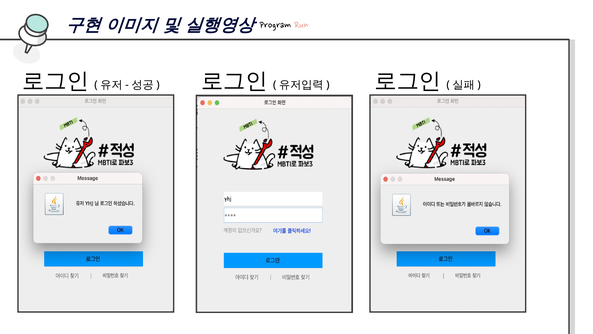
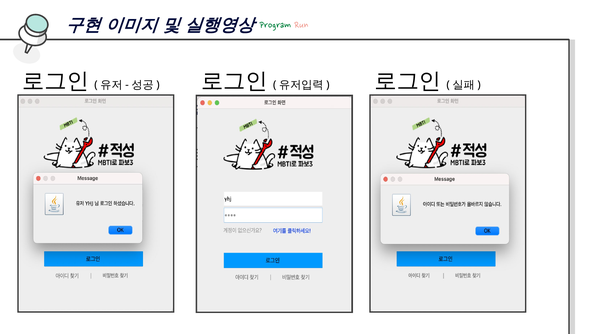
Program colour: black -> green (275, 25)
